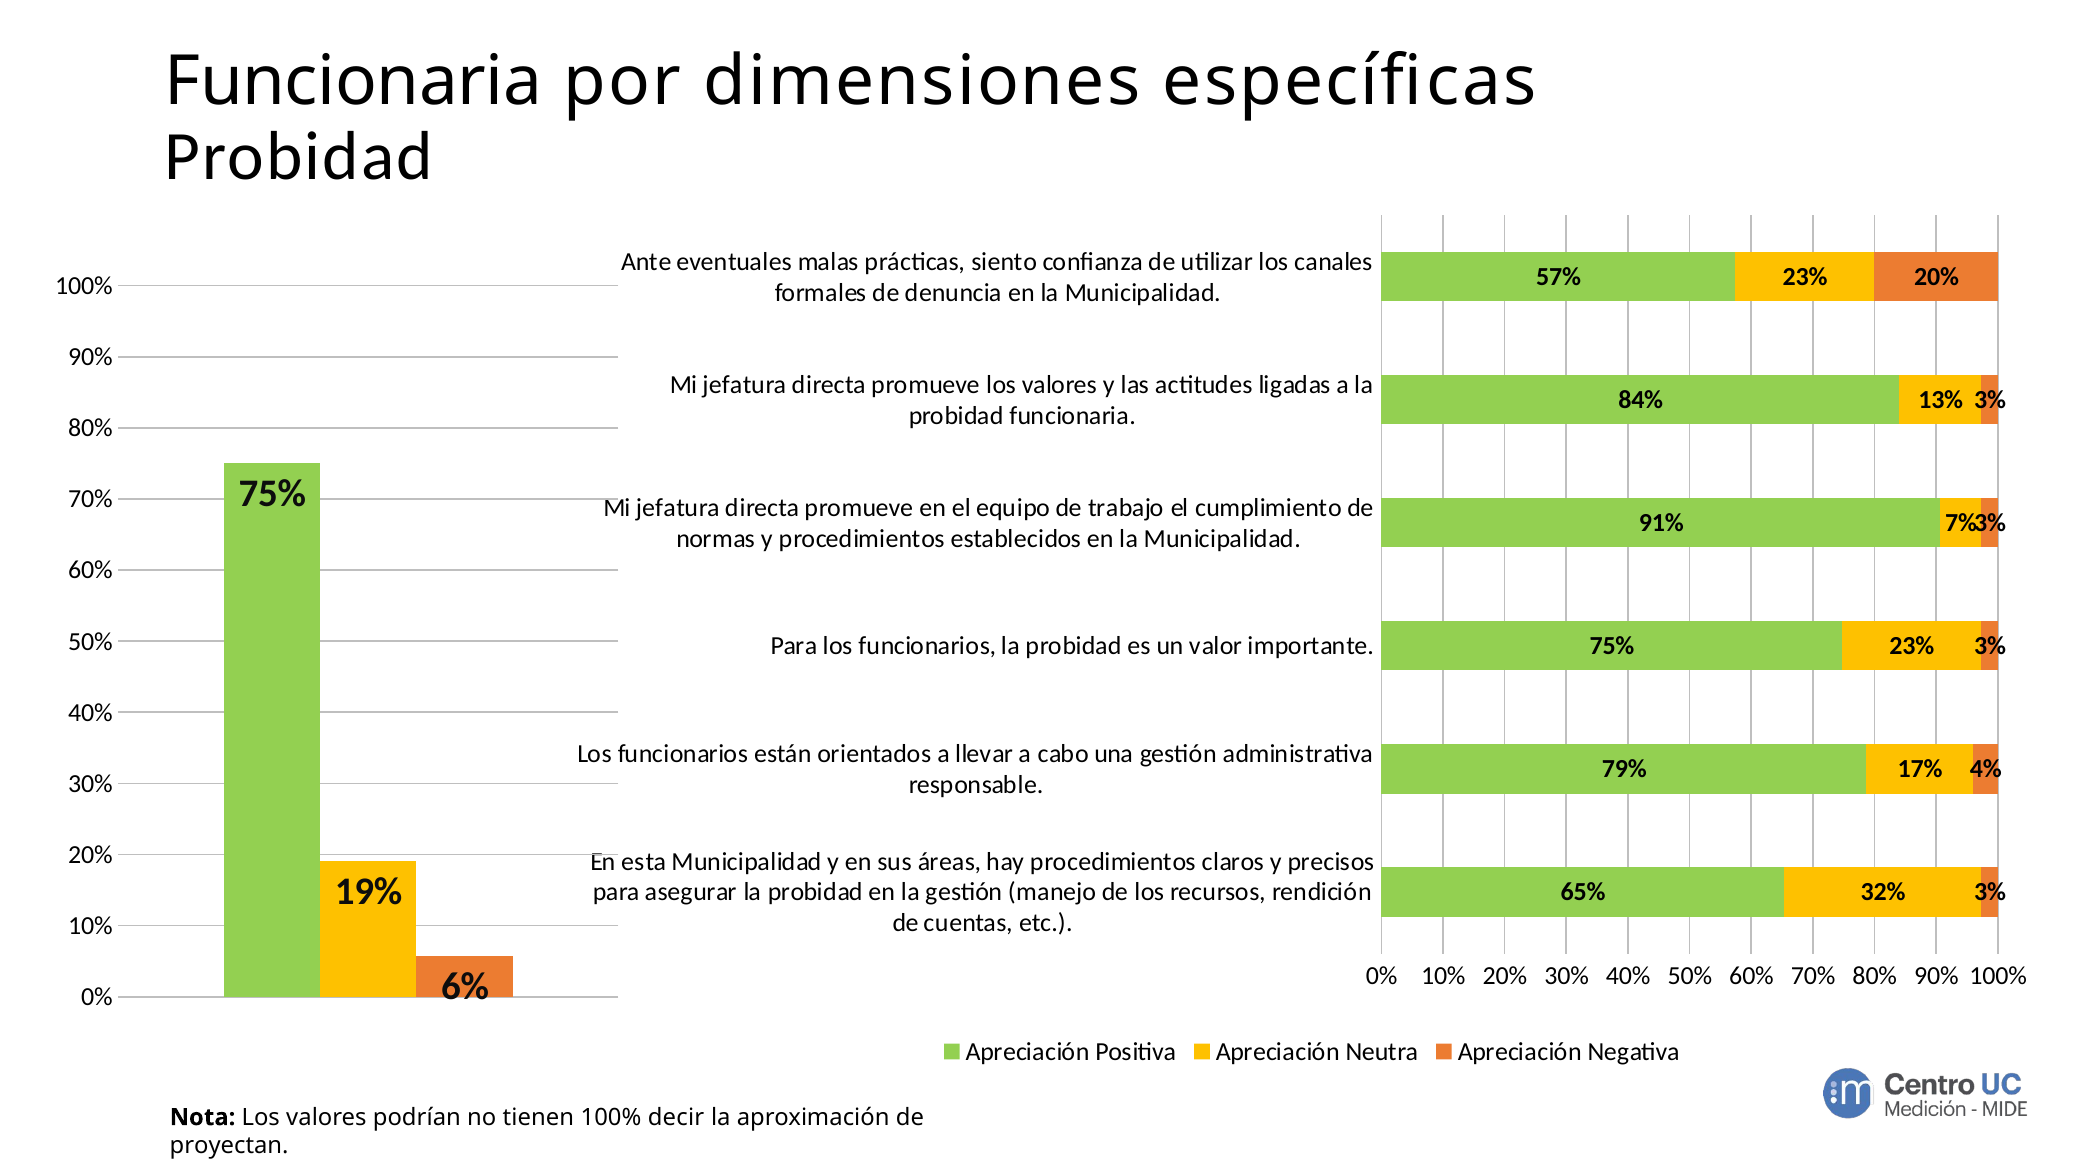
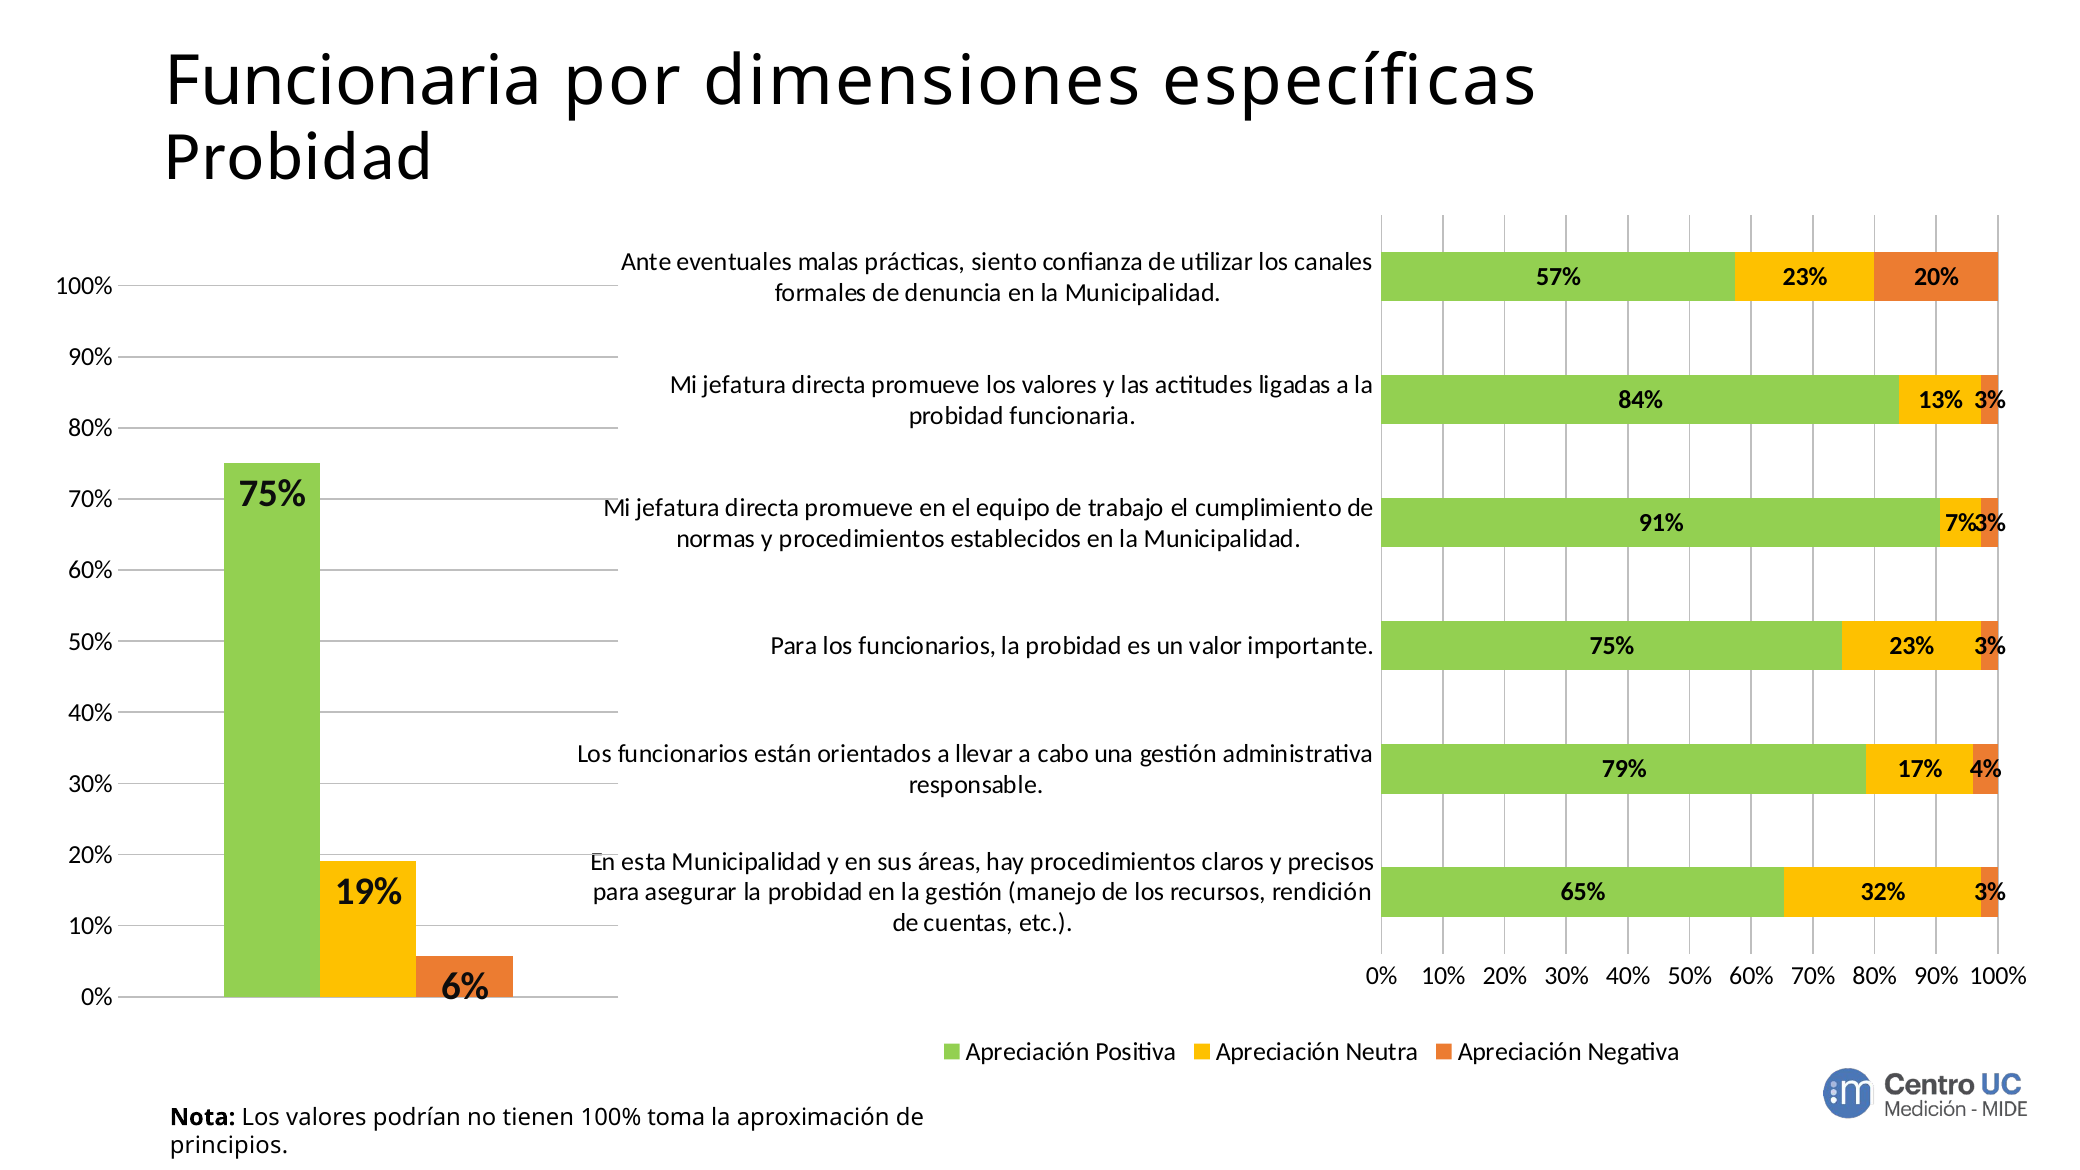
decir: decir -> toma (676, 1117)
proyectan: proyectan -> principios (229, 1146)
